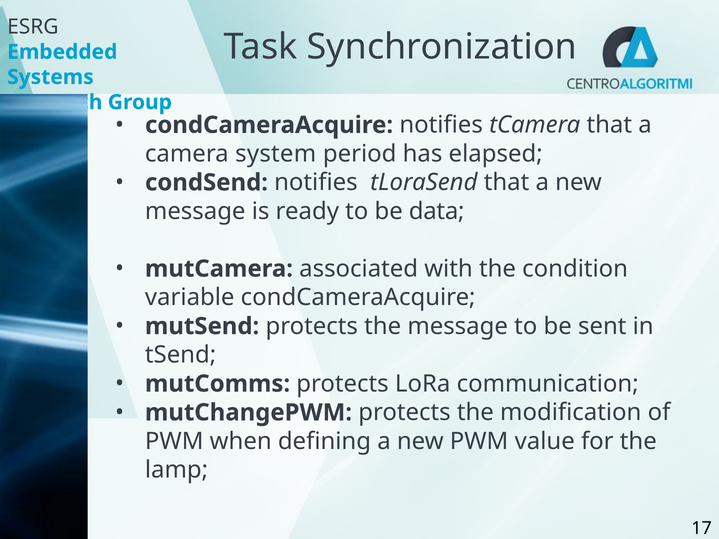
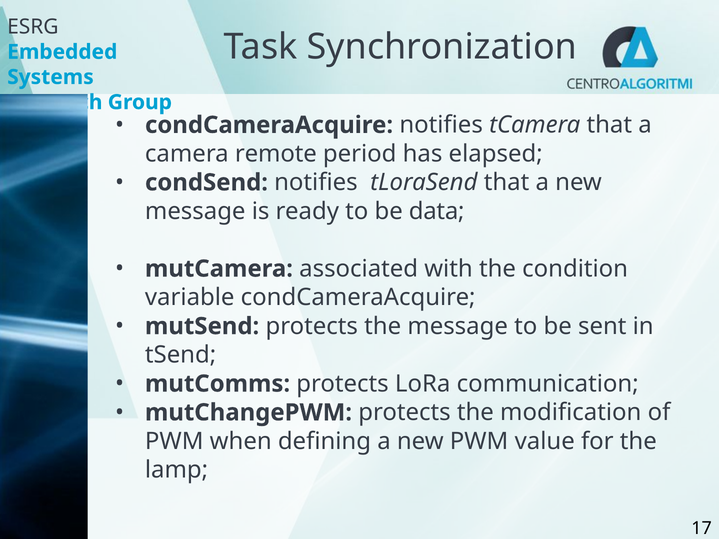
system: system -> remote (276, 154)
